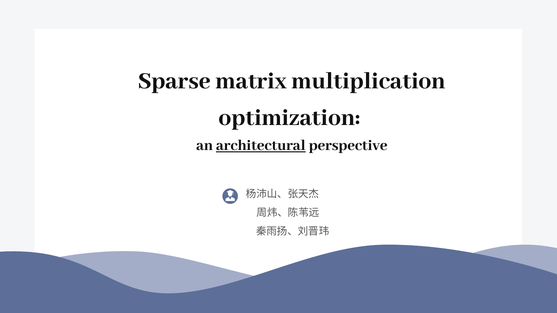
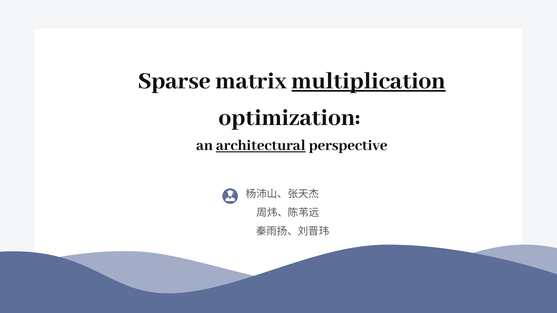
multiplication underline: none -> present (369, 80)
